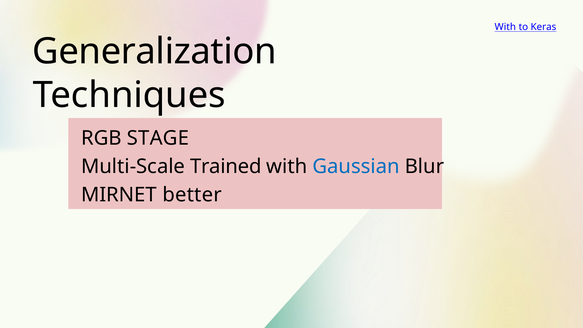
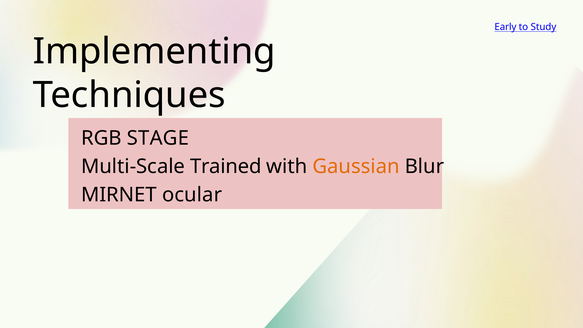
With: With -> Early (505, 27)
Keras: Keras -> Study (543, 27)
Generalization: Generalization -> Implementing (154, 51)
Gaussian colour: blue -> orange (356, 167)
better: better -> ocular (192, 195)
